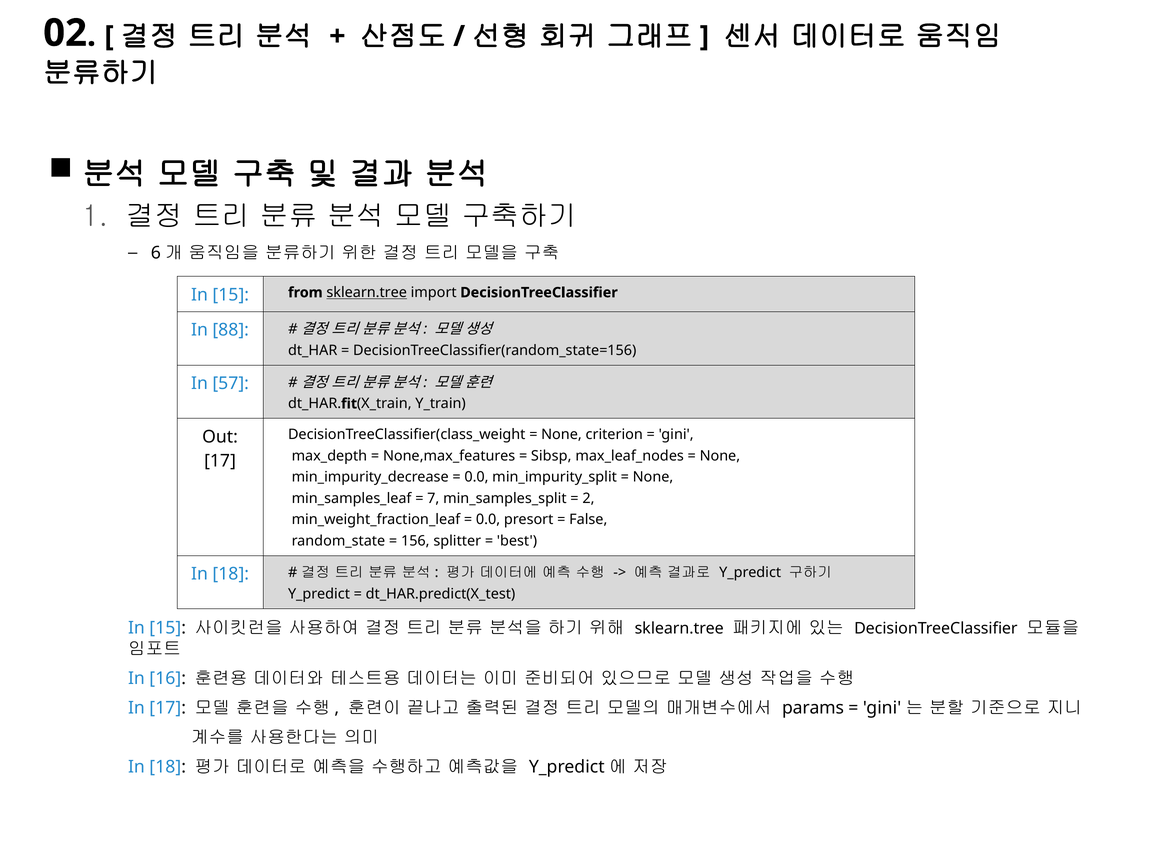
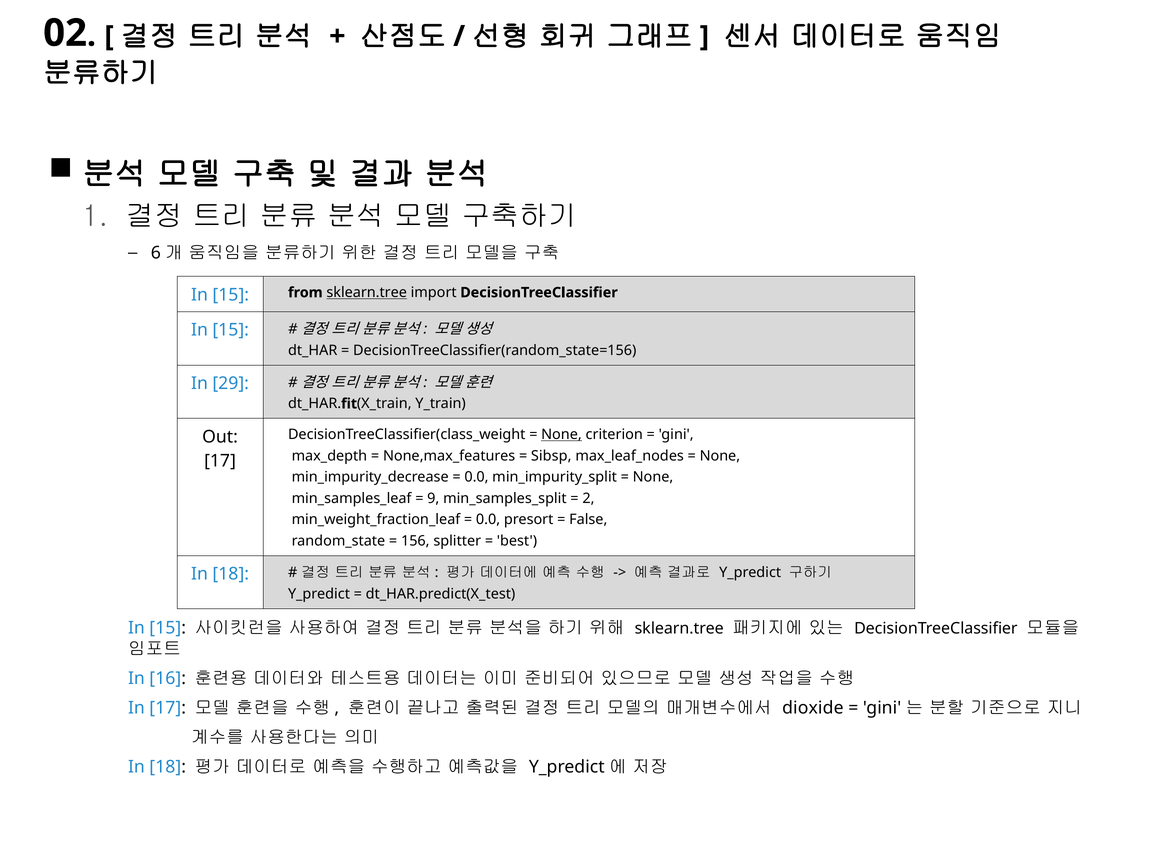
88: 88 -> 15 (231, 330)
57: 57 -> 29 (231, 383)
None underline: none -> present (561, 434)
7: 7 -> 9 (433, 498)
params: params -> dioxide (813, 708)
